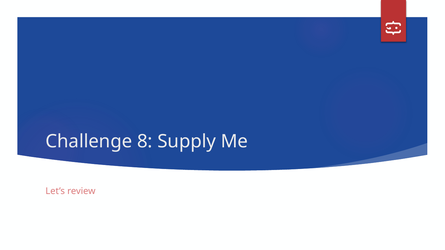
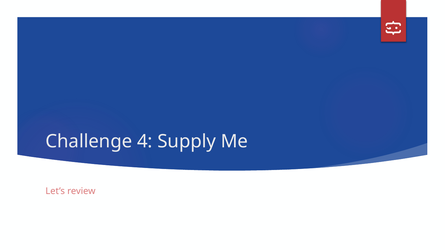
8: 8 -> 4 (145, 142)
